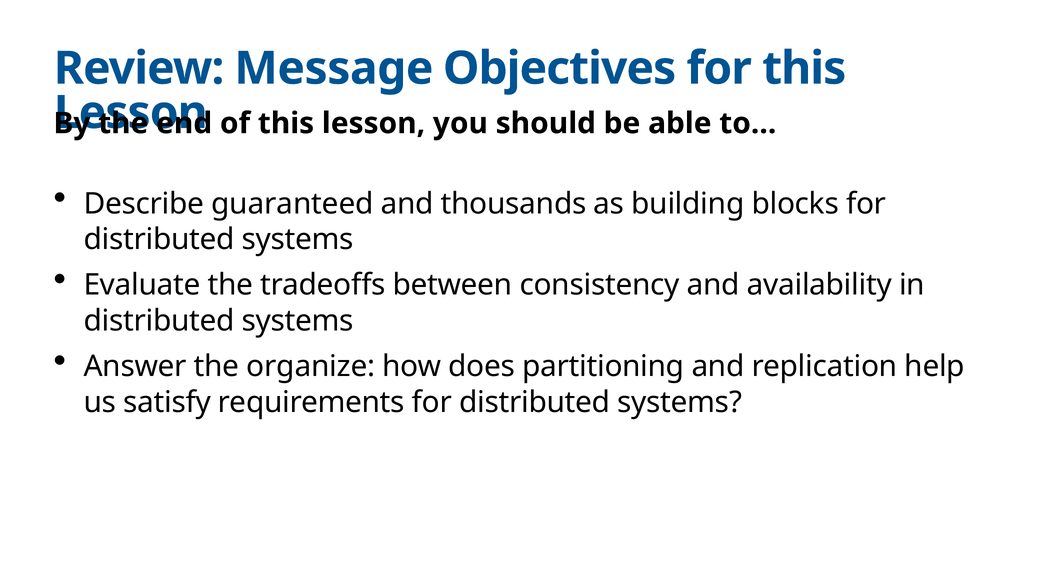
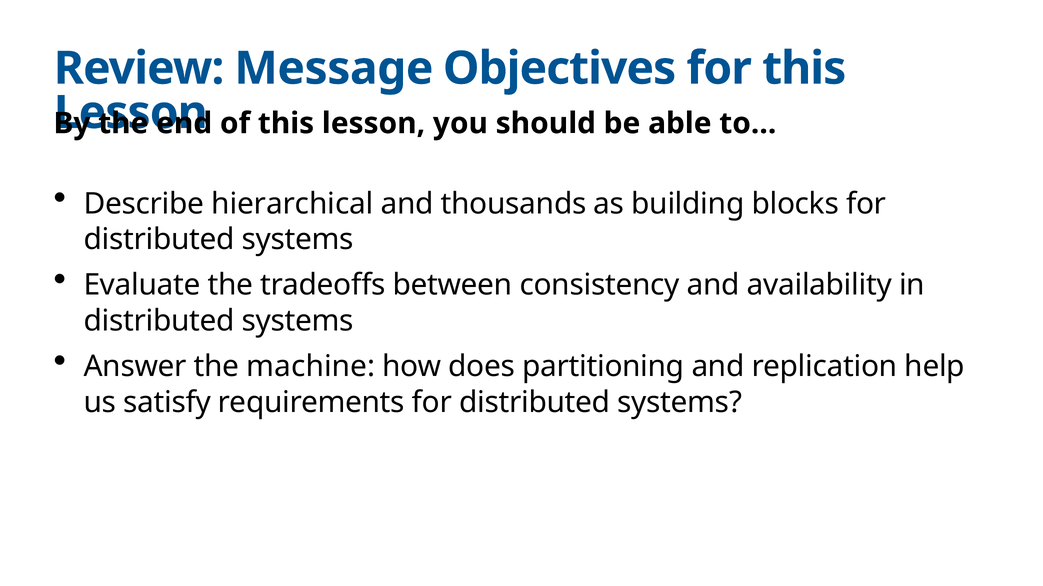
guaranteed: guaranteed -> hierarchical (292, 204)
organize: organize -> machine (311, 367)
